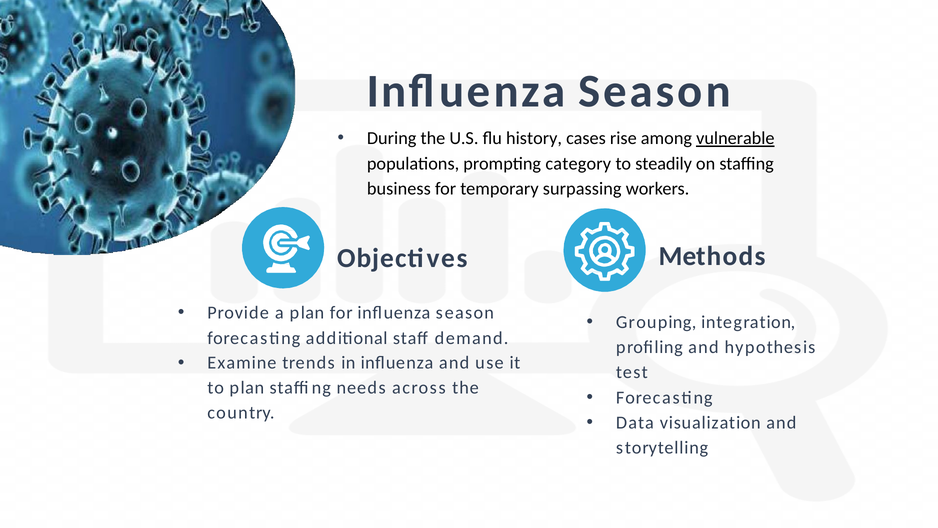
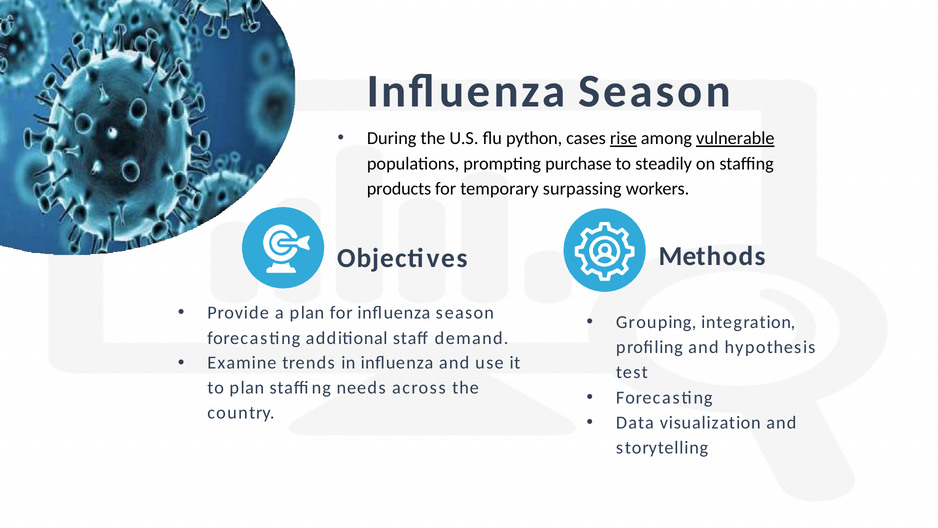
history: history -> python (534, 138)
rise underline: none -> present (623, 138)
category: category -> purchase (578, 163)
business: business -> products (399, 189)
